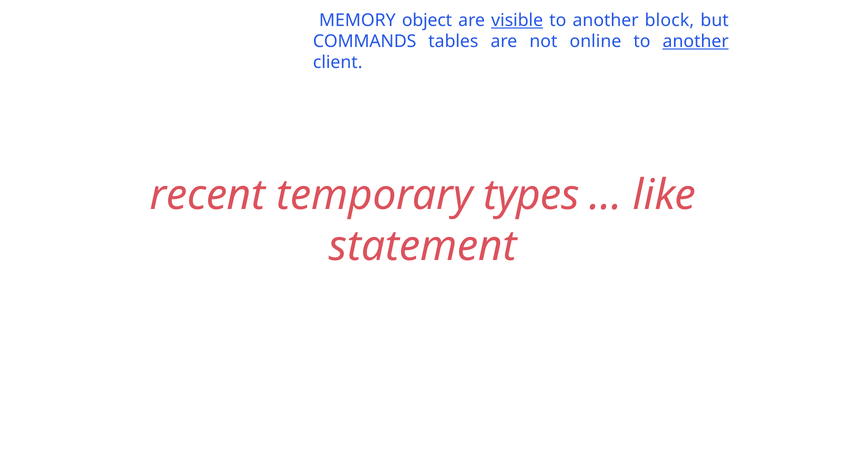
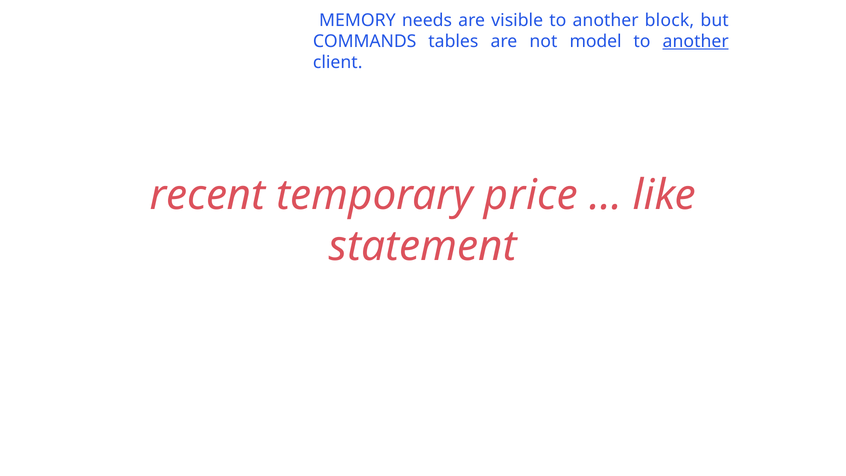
object: object -> needs (427, 20)
visible underline: present -> none (517, 20)
online: online -> model (596, 41)
types: types -> price (531, 195)
